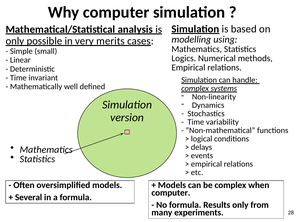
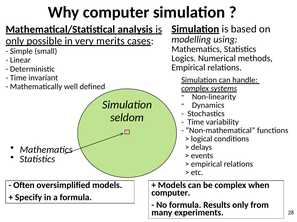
version: version -> seldom (127, 118)
Several: Several -> Specify (29, 198)
